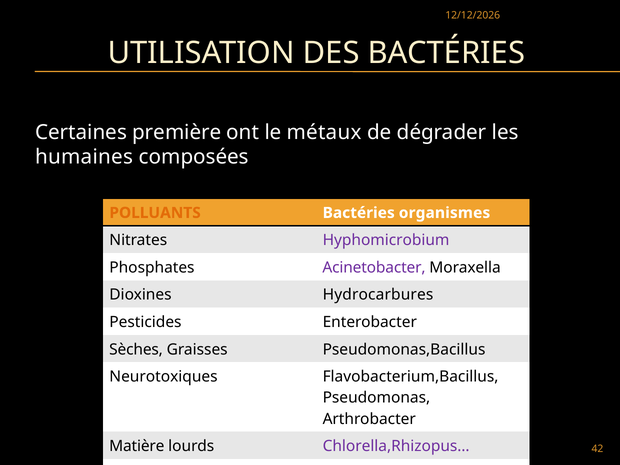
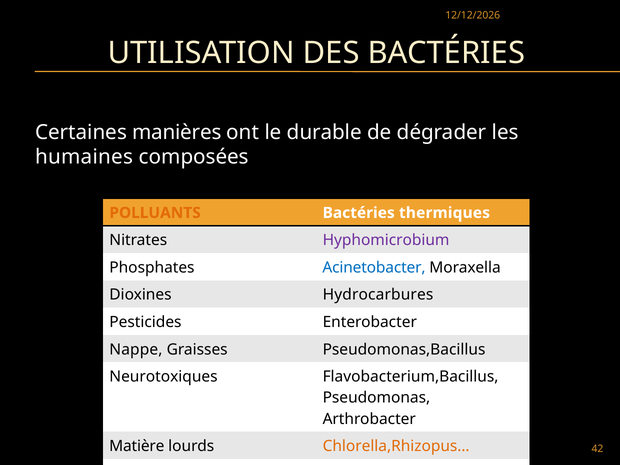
première: première -> manières (177, 132)
métaux: métaux -> durable (324, 132)
organismes: organismes -> thermiques (444, 213)
Acinetobacter colour: purple -> blue (374, 267)
Sèches: Sèches -> Nappe (136, 349)
Chlorella,Rhizopus… colour: purple -> orange (396, 446)
